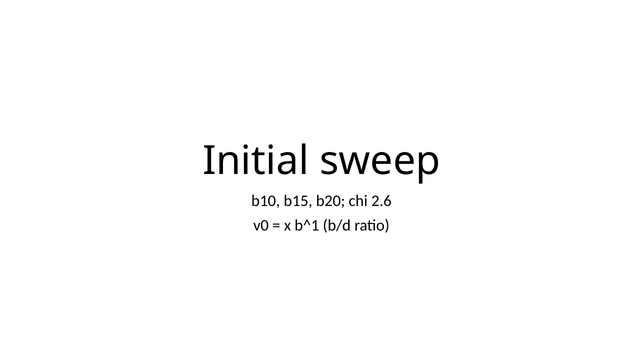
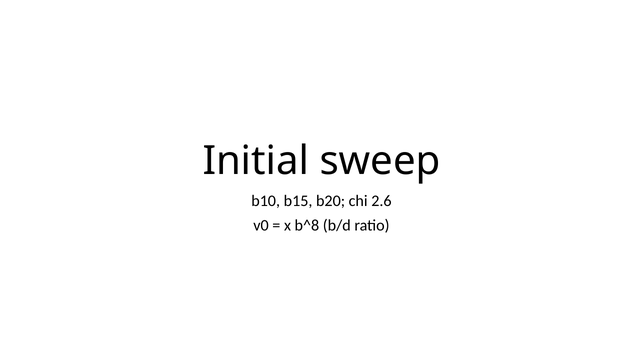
b^1: b^1 -> b^8 (307, 225)
